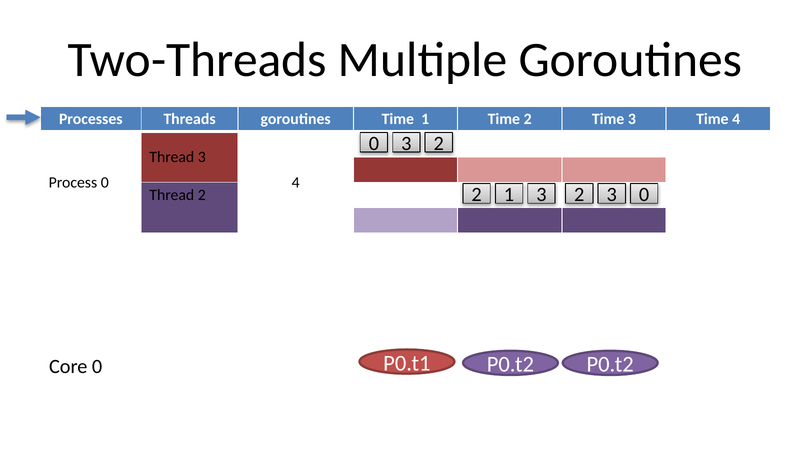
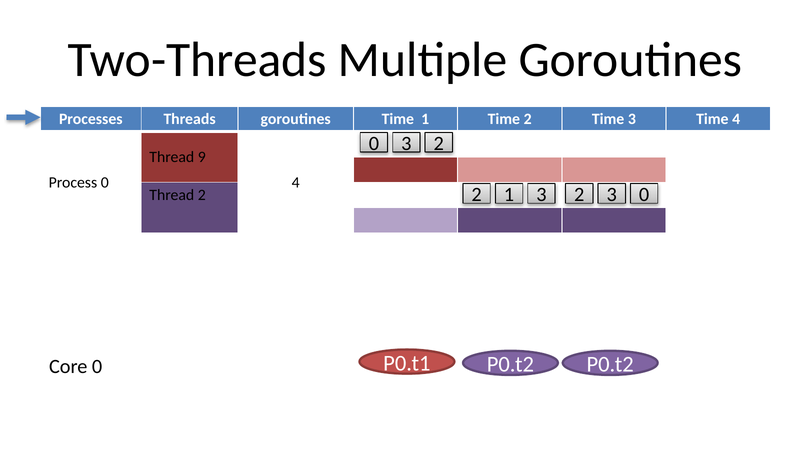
Thread 3: 3 -> 9 (202, 157)
